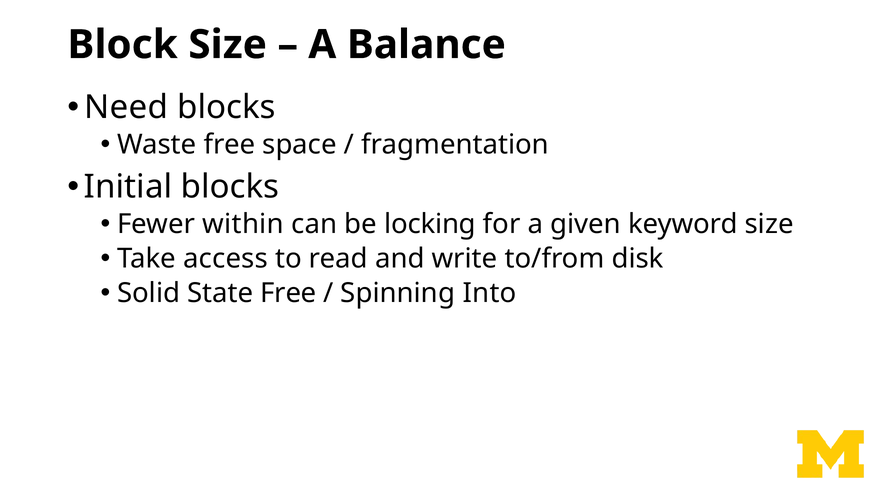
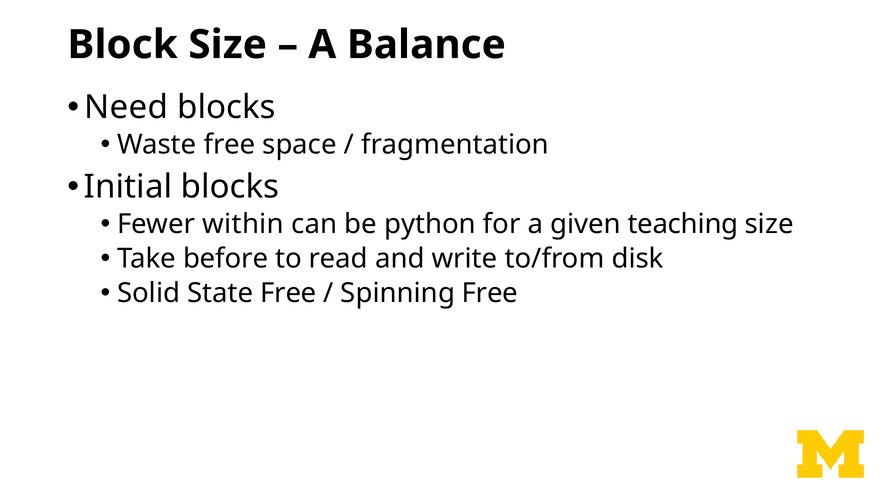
locking: locking -> python (430, 224)
keyword: keyword -> teaching (683, 224)
access: access -> before (226, 259)
Spinning Into: Into -> Free (490, 293)
